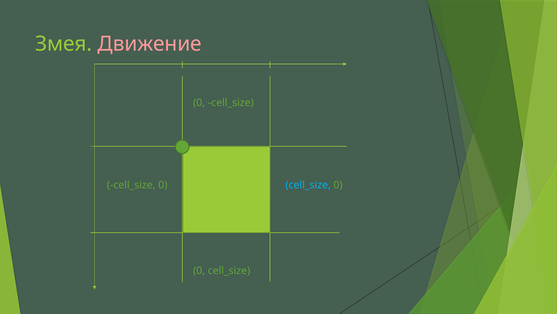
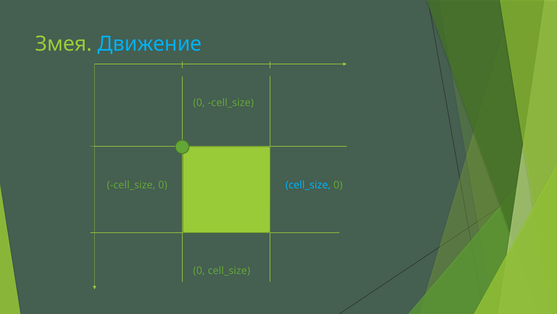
Движение colour: pink -> light blue (150, 44)
